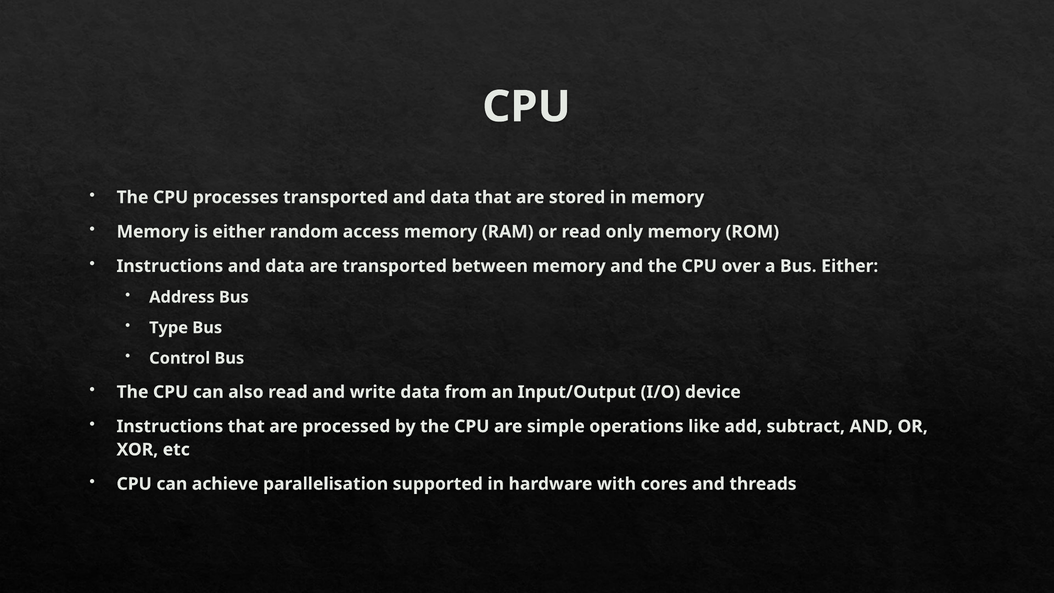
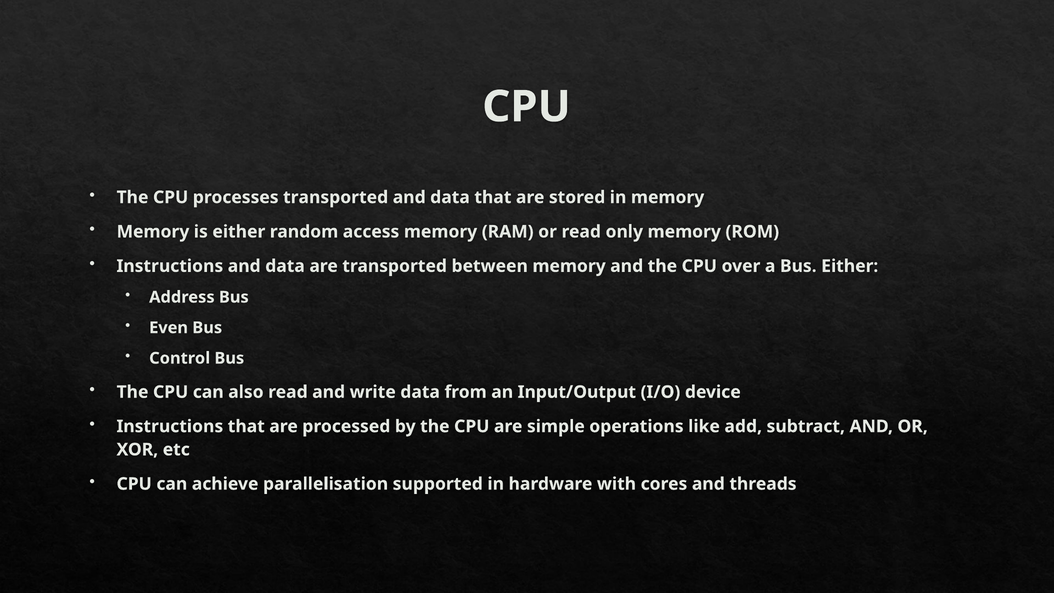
Type: Type -> Even (169, 328)
